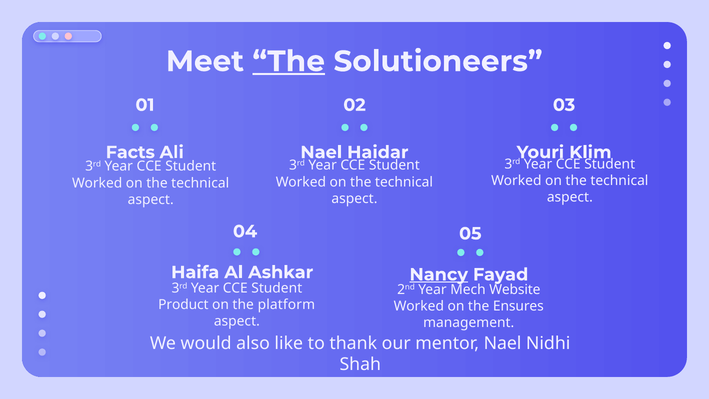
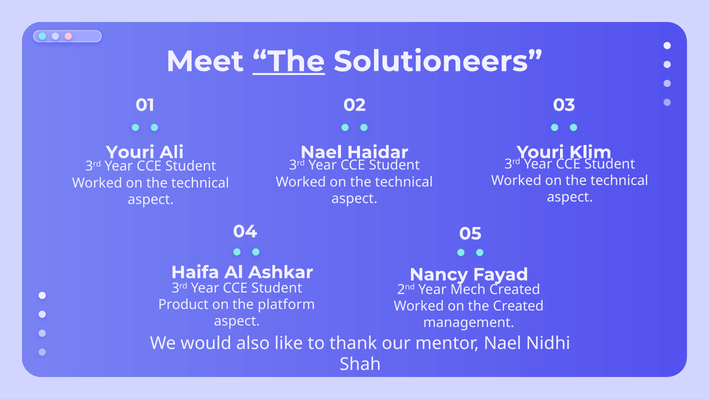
Facts: Facts -> Youri (130, 152)
Nancy underline: present -> none (439, 274)
Mech Website: Website -> Created (515, 289)
the Ensures: Ensures -> Created (518, 306)
